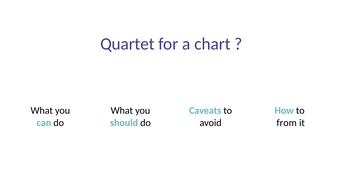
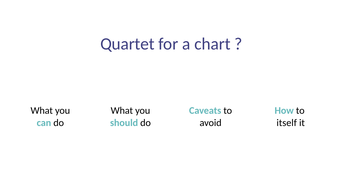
from: from -> itself (287, 122)
